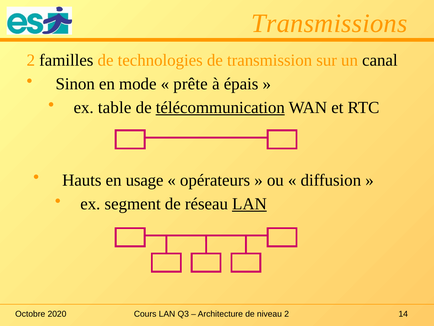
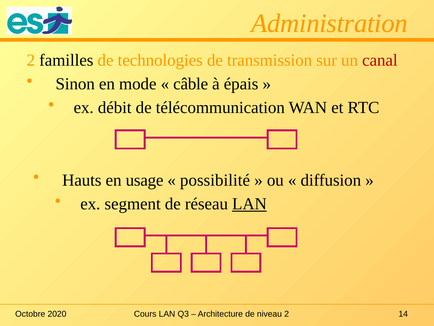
Transmissions: Transmissions -> Administration (330, 24)
canal colour: black -> red (380, 60)
prête: prête -> câble (191, 84)
table: table -> débit (115, 107)
télécommunication underline: present -> none (220, 107)
opérateurs: opérateurs -> possibilité (215, 180)
